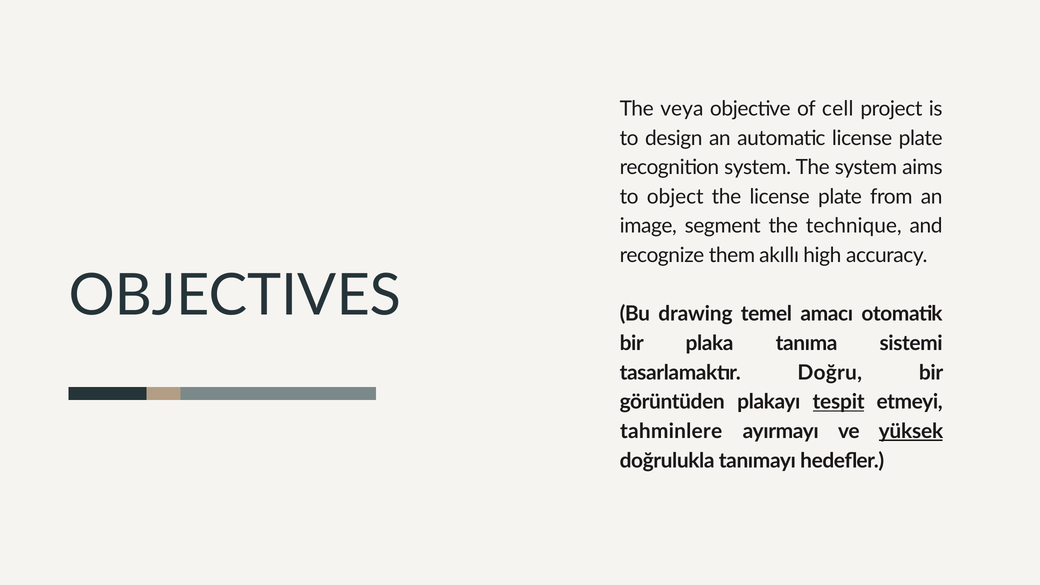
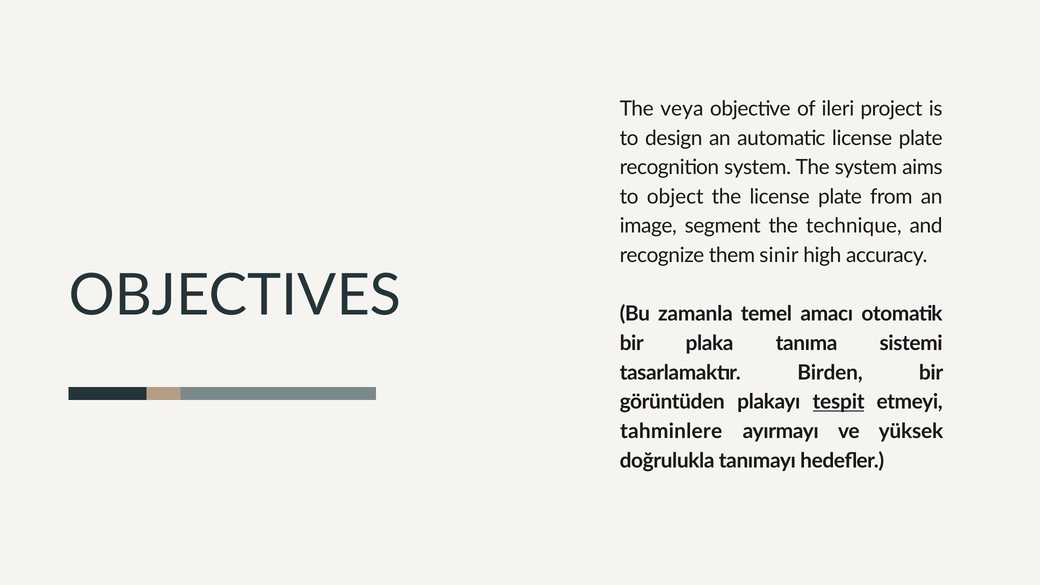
cell: cell -> ileri (838, 109)
akıllı: akıllı -> sinir (779, 255)
drawing: drawing -> zamanla (695, 314)
Doğru: Doğru -> Birden (830, 373)
yüksek underline: present -> none (911, 431)
